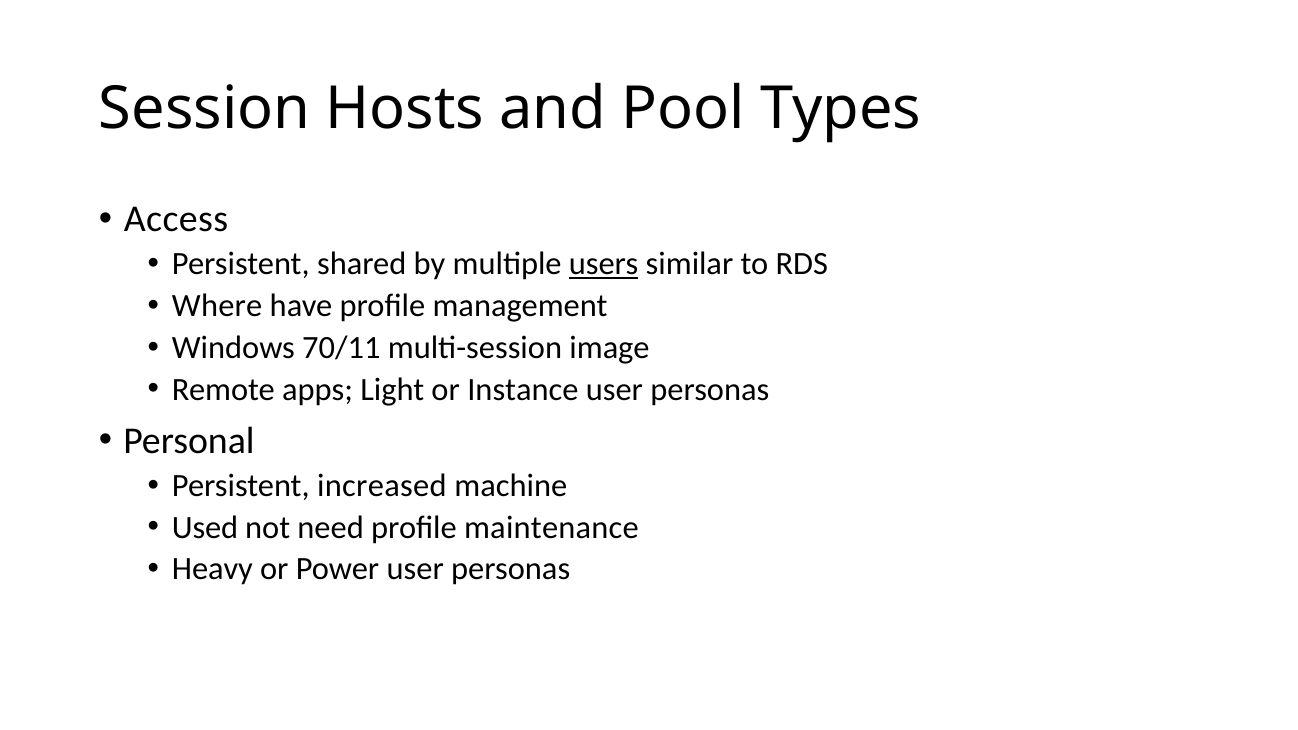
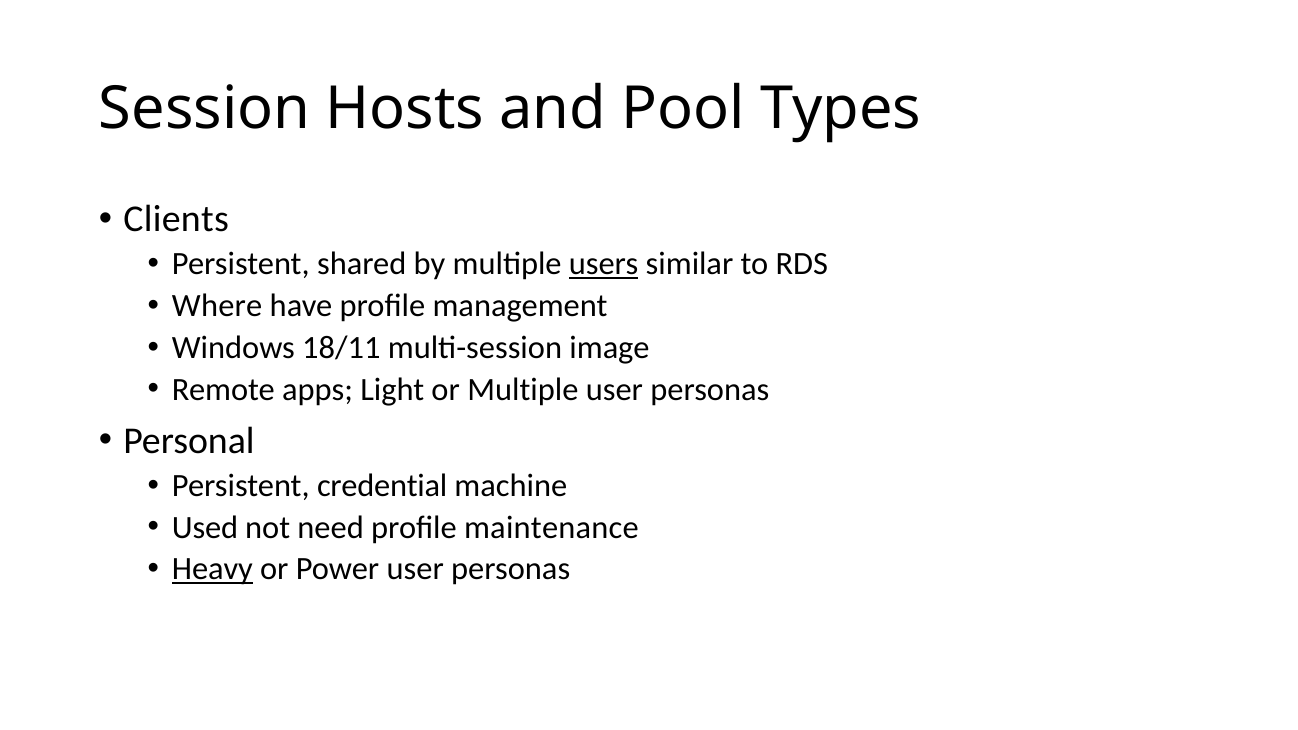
Access: Access -> Clients (176, 219)
70/11: 70/11 -> 18/11 (341, 348)
or Instance: Instance -> Multiple (523, 390)
increased: increased -> credential (382, 486)
Heavy underline: none -> present (212, 569)
